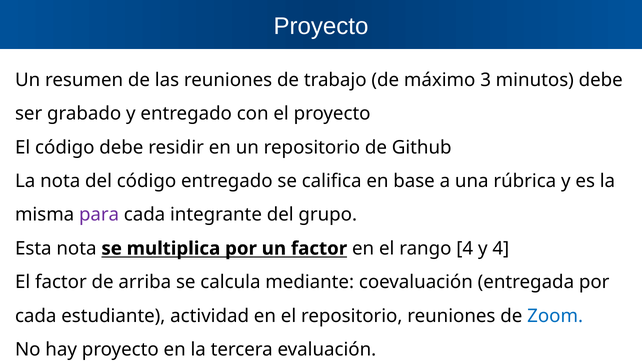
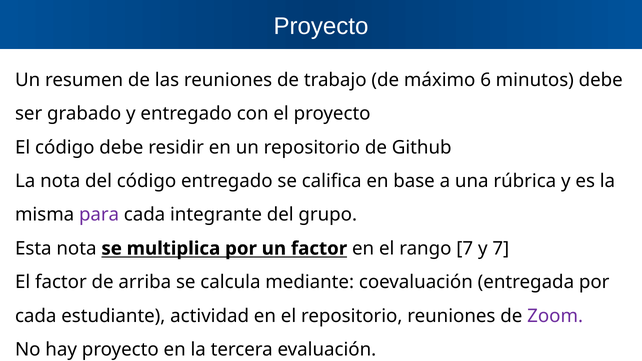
3: 3 -> 6 (486, 80)
rango 4: 4 -> 7 (465, 249)
y 4: 4 -> 7 (501, 249)
Zoom colour: blue -> purple (555, 316)
